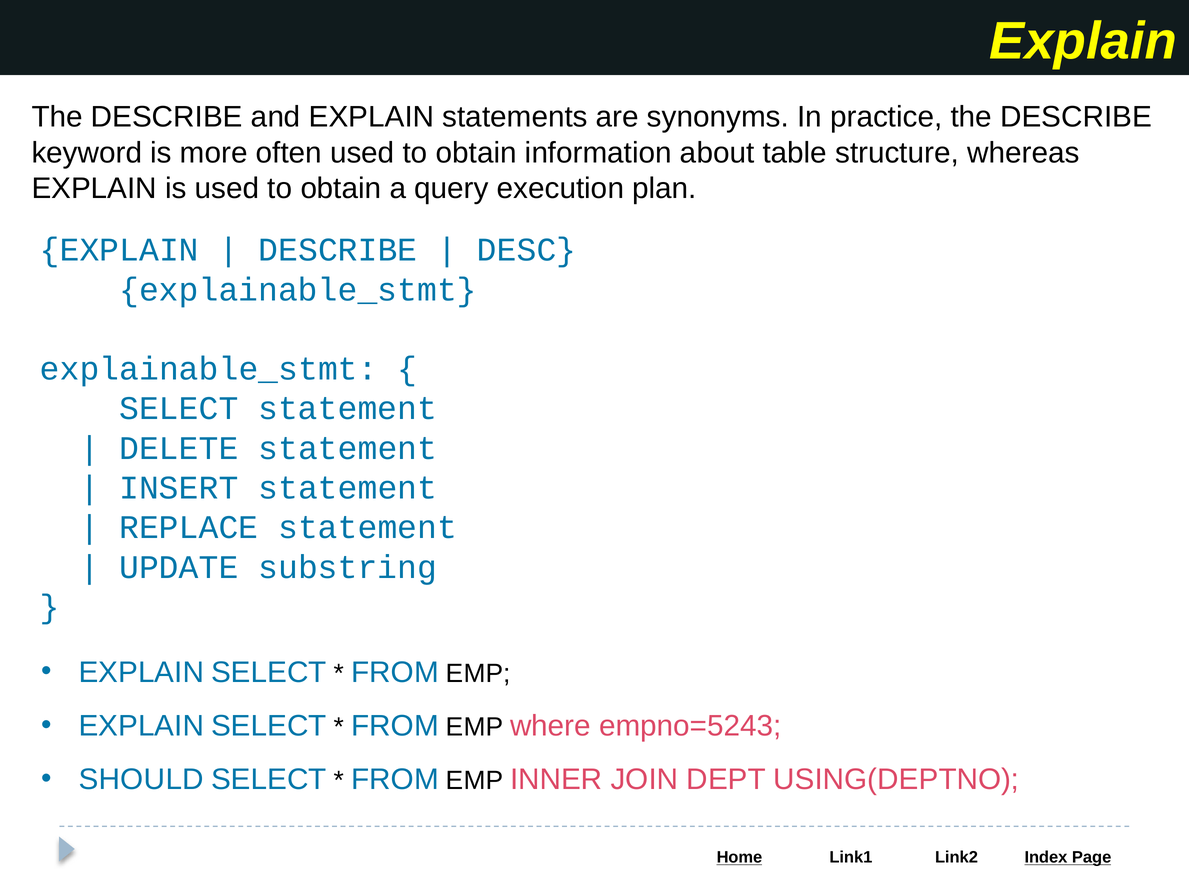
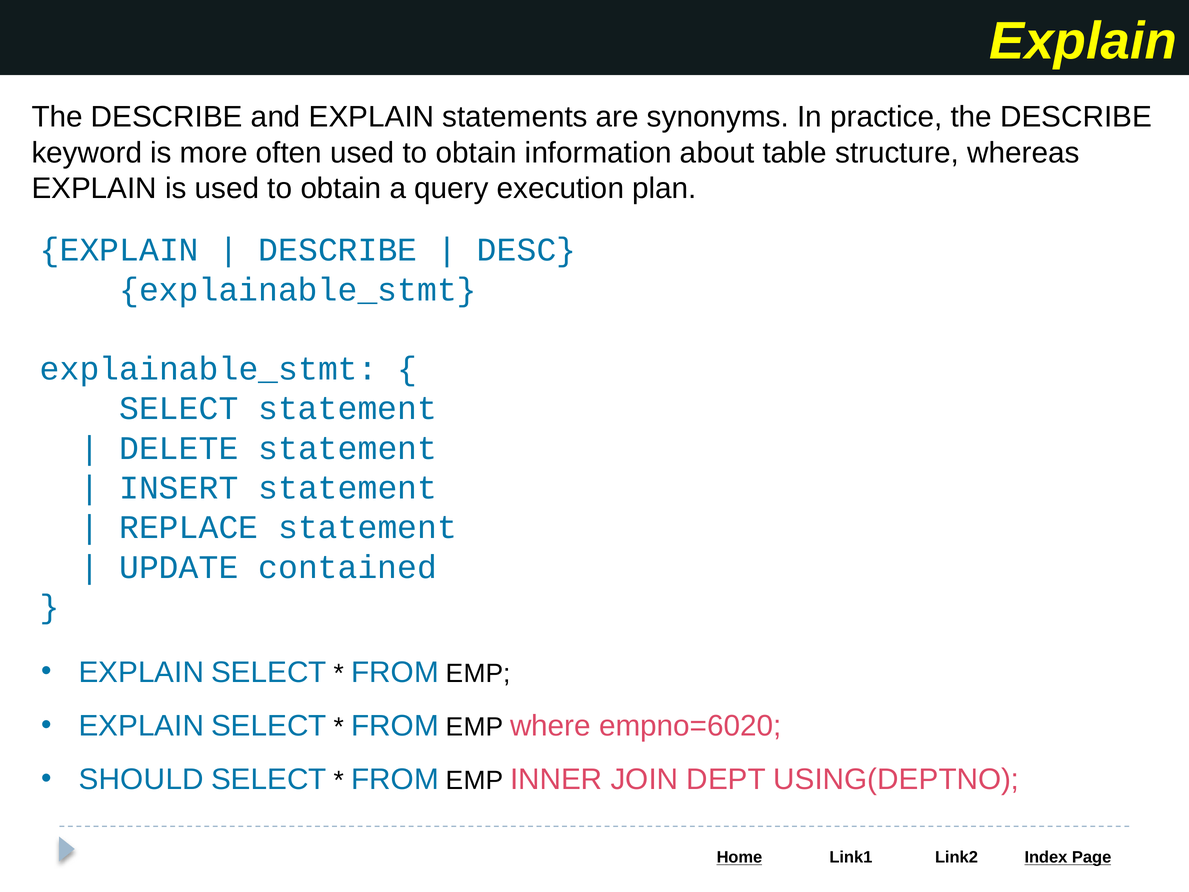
substring: substring -> contained (348, 567)
empno=5243: empno=5243 -> empno=6020 (690, 726)
